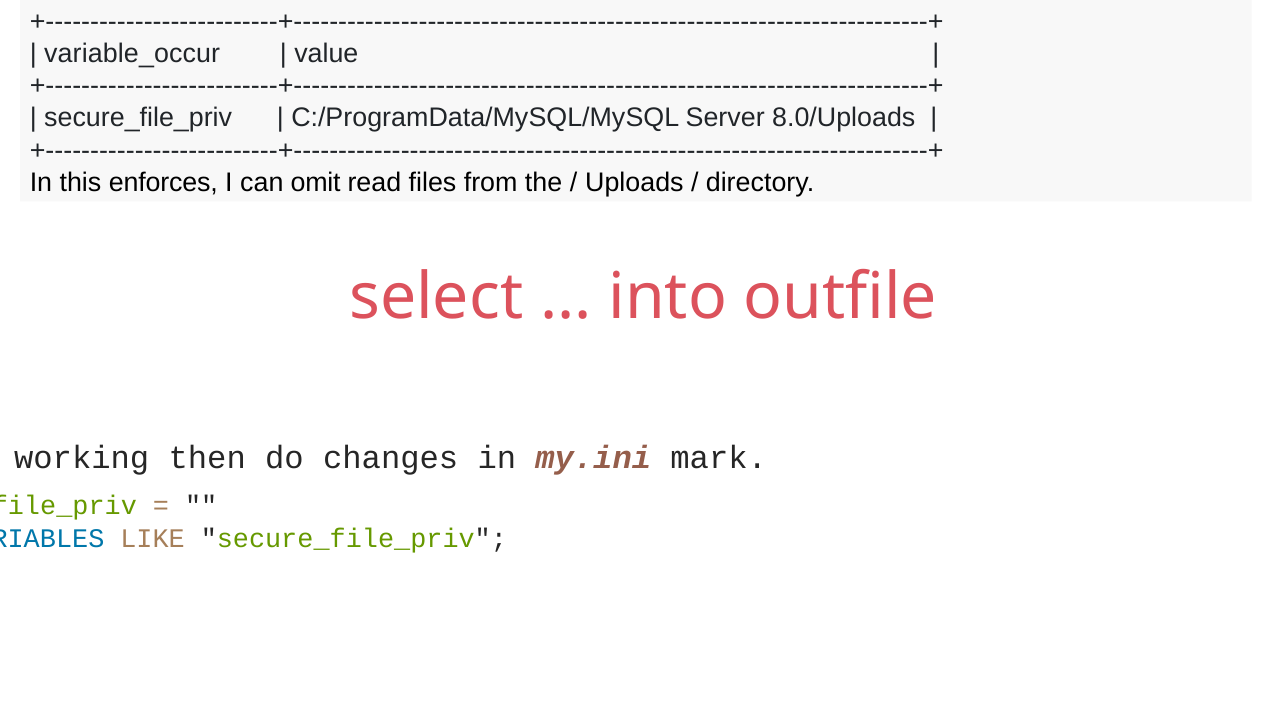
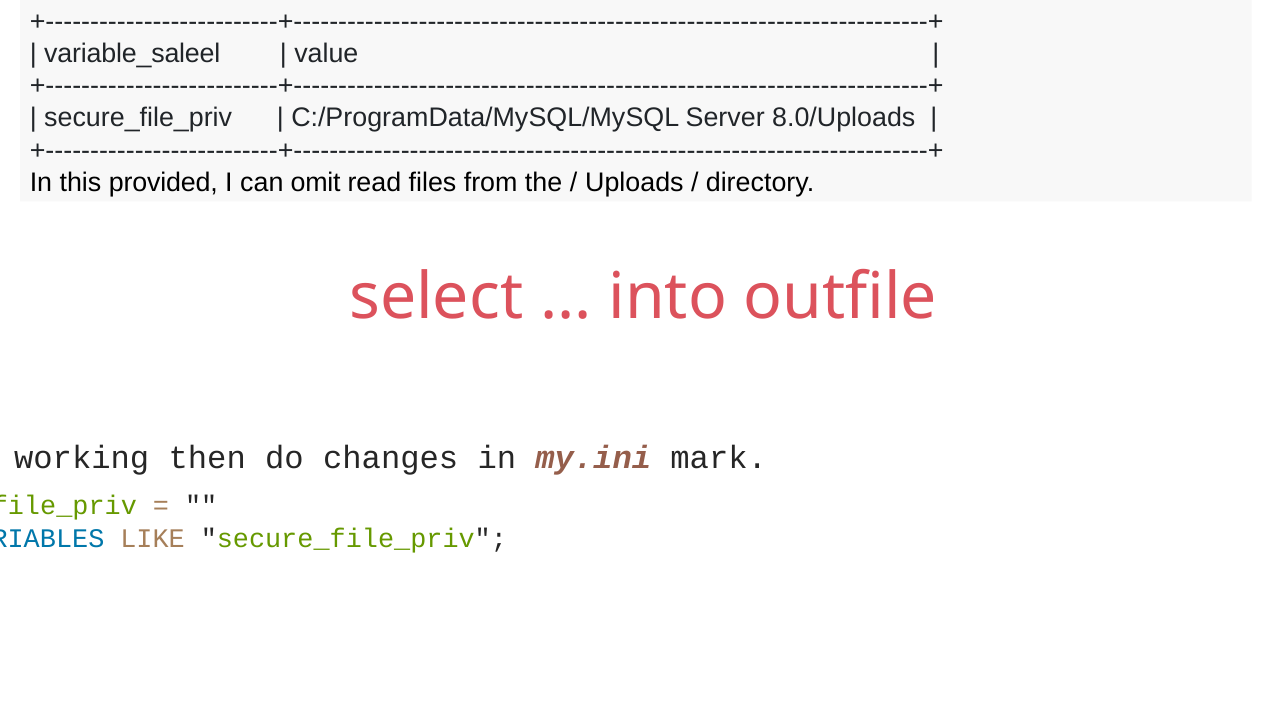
variable_occur: variable_occur -> variable_saleel (132, 54)
enforces: enforces -> provided (163, 182)
